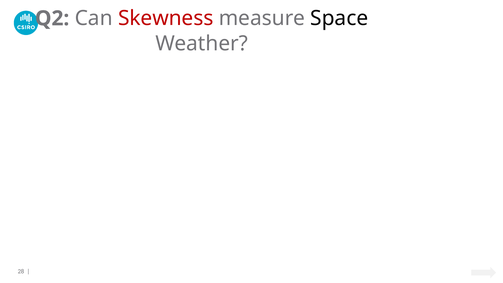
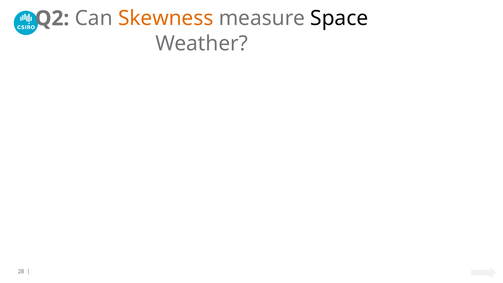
Skewness colour: red -> orange (166, 18)
